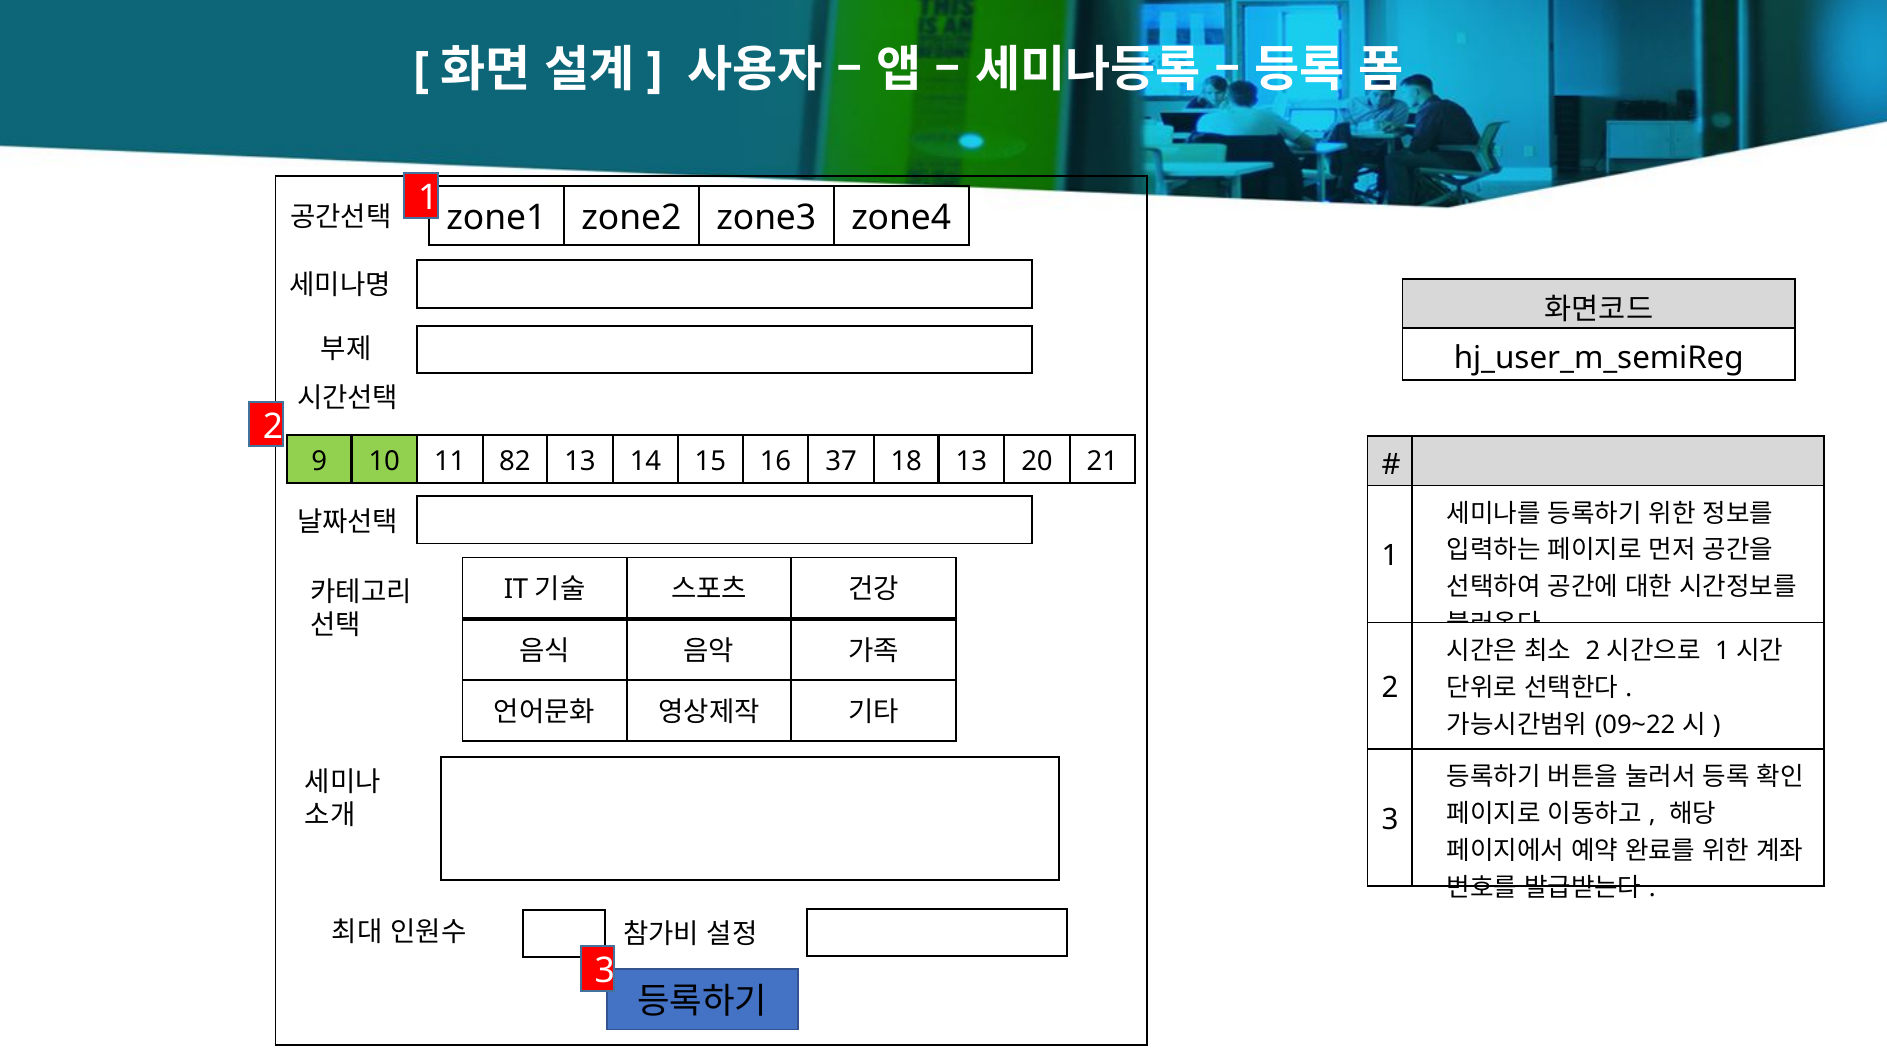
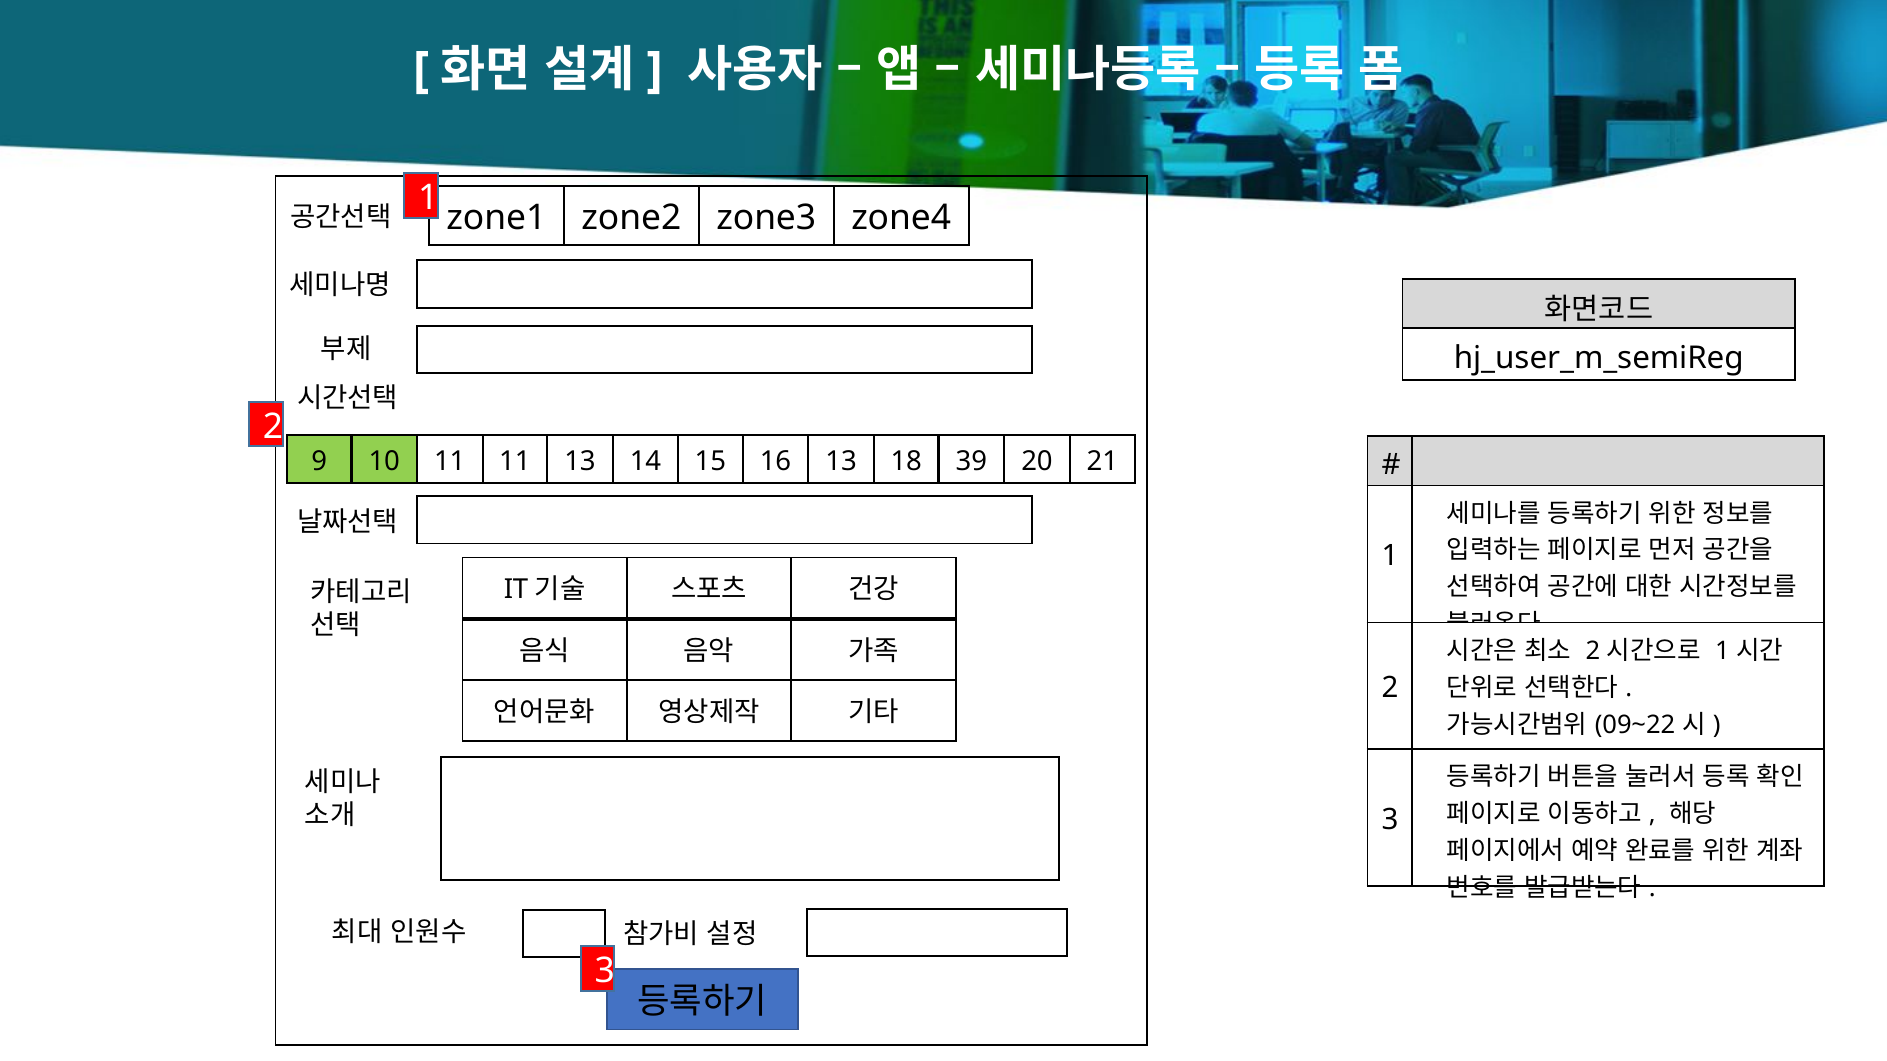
11 82: 82 -> 11 (515, 461)
16 37: 37 -> 13 (841, 461)
18 13: 13 -> 39 (971, 461)
